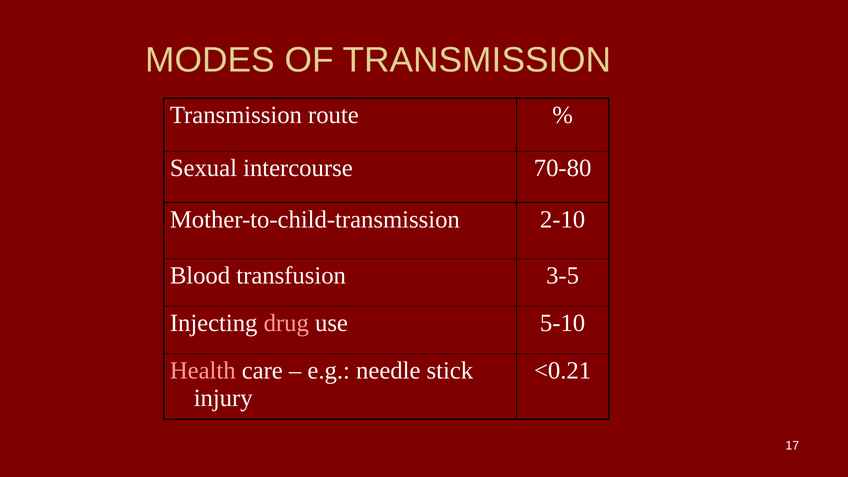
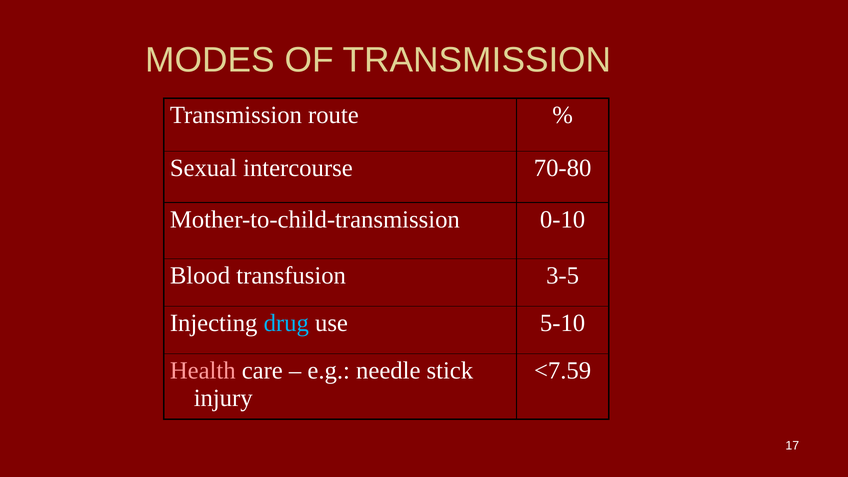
2-10: 2-10 -> 0-10 (563, 220)
drug colour: pink -> light blue (286, 323)
<0.21: <0.21 -> <7.59 (563, 371)
